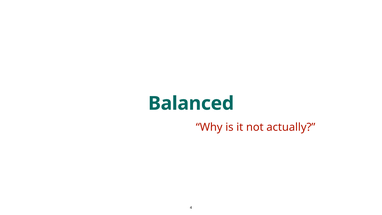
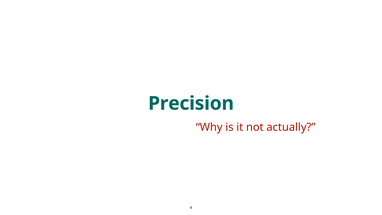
Balanced: Balanced -> Precision (191, 103)
